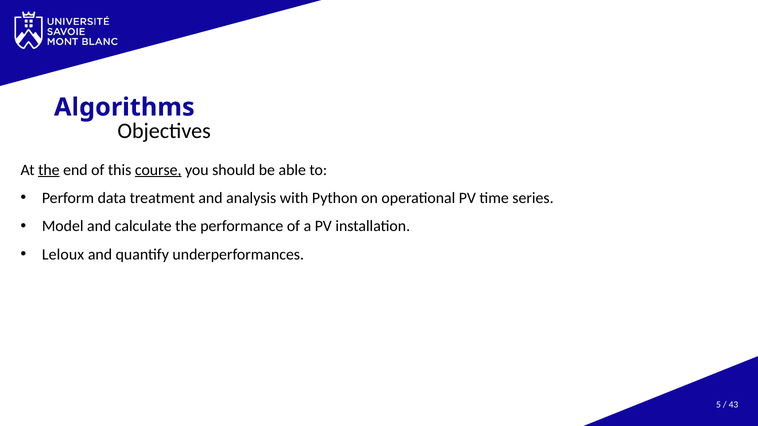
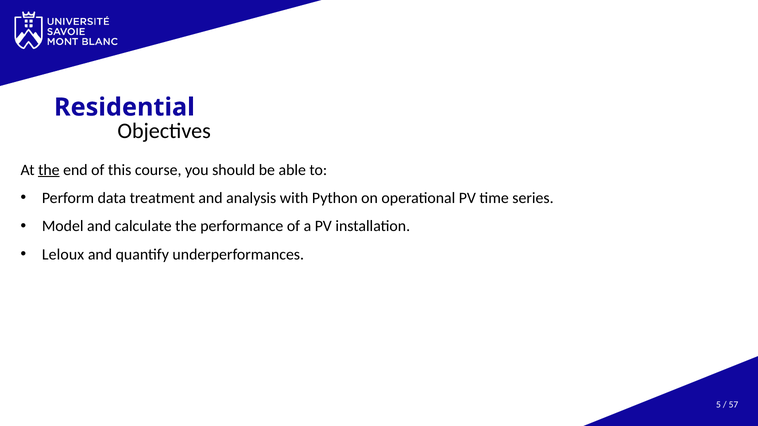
Algorithms: Algorithms -> Residential (124, 107)
course underline: present -> none (158, 170)
43: 43 -> 57 (733, 405)
